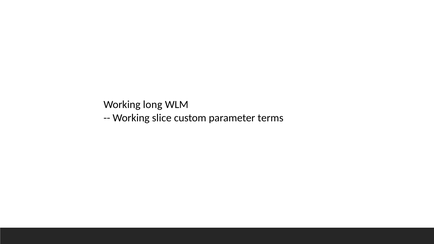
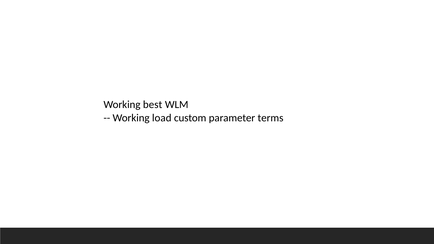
long: long -> best (153, 105)
slice: slice -> load (162, 118)
